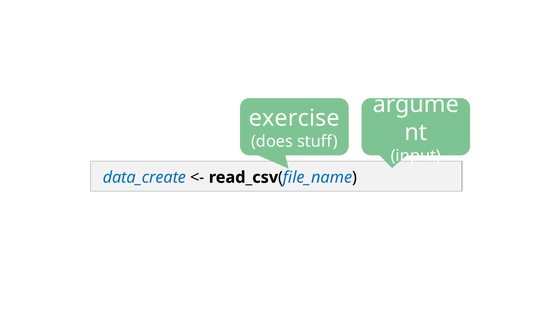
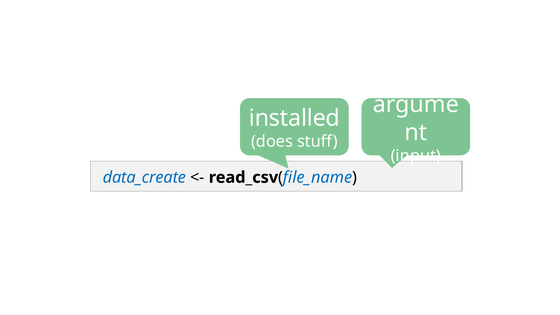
exercise: exercise -> installed (294, 118)
